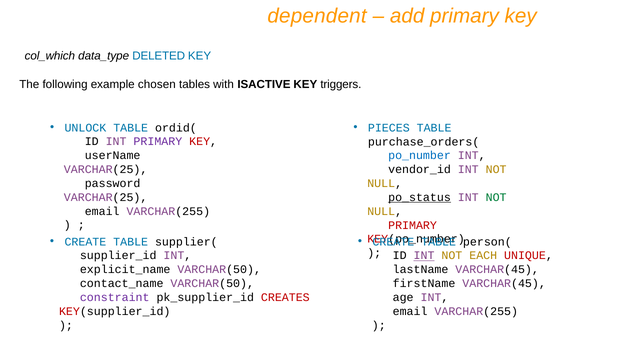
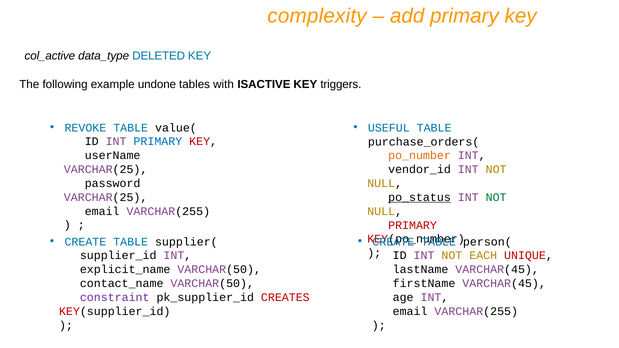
dependent: dependent -> complexity (317, 16)
col_which: col_which -> col_active (50, 56)
chosen: chosen -> undone (157, 85)
UNLOCK: UNLOCK -> REVOKE (85, 128)
ordid(: ordid( -> value( (176, 128)
PIECES: PIECES -> USEFUL (389, 128)
PRIMARY colour: purple -> blue (158, 142)
po_number colour: blue -> orange (420, 156)
INT underline: present -> none (424, 256)
